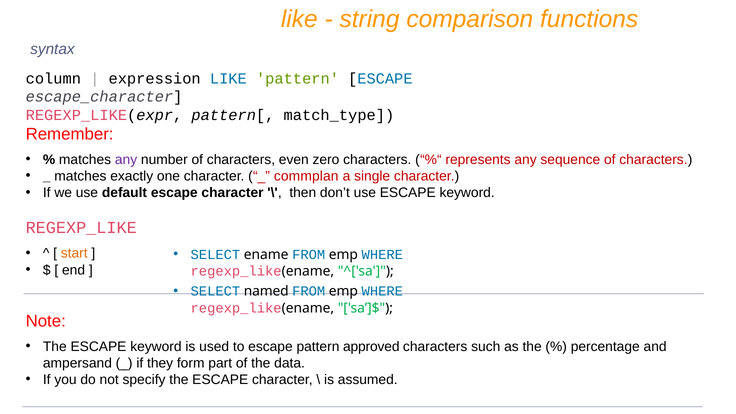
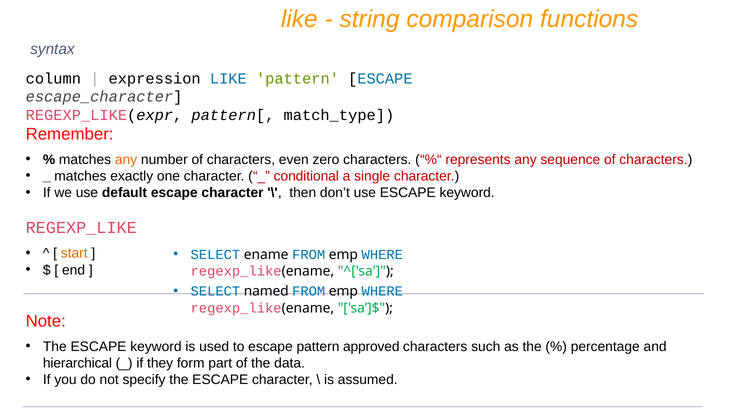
any colour: purple -> orange (126, 160)
commplan: commplan -> conditional (306, 176)
ampersand: ampersand -> hierarchical (78, 363)
